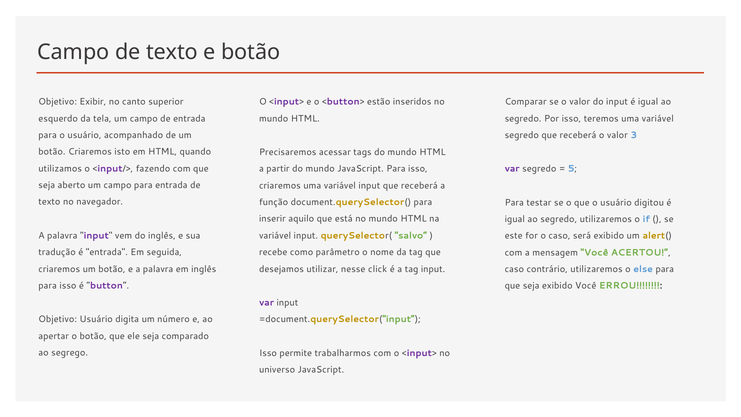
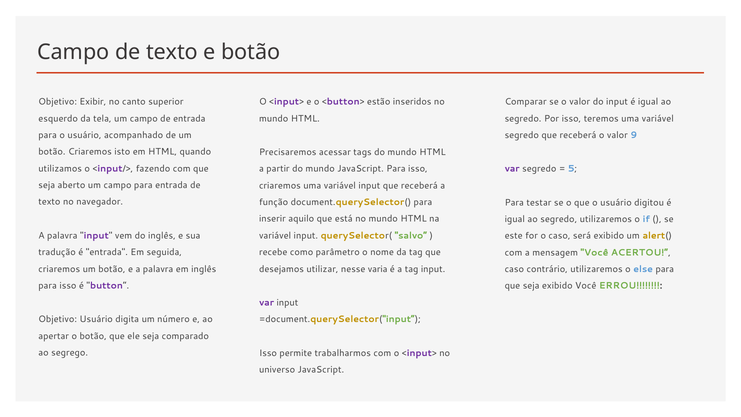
3: 3 -> 9 (634, 135)
click: click -> varia (378, 269)
